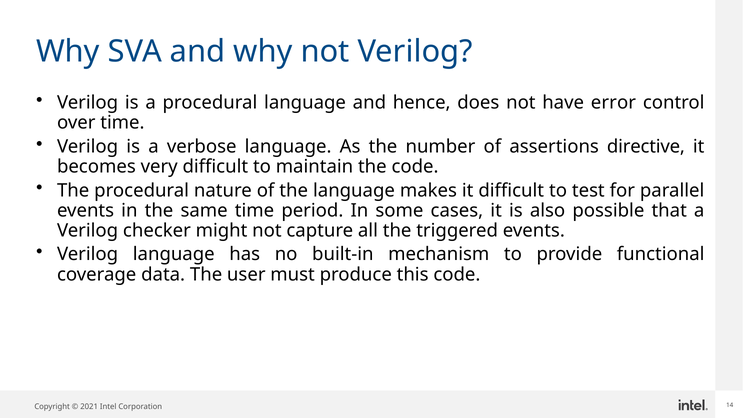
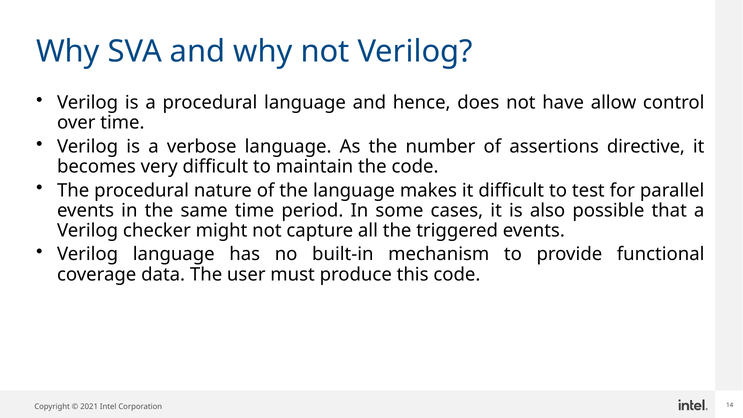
error: error -> allow (614, 103)
